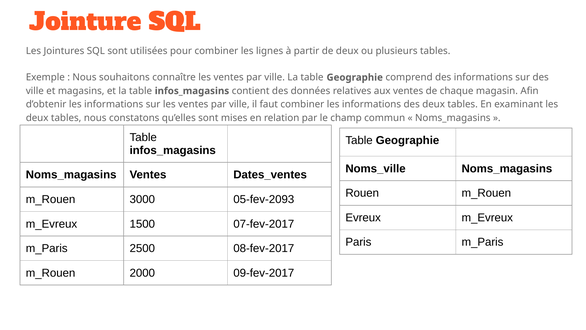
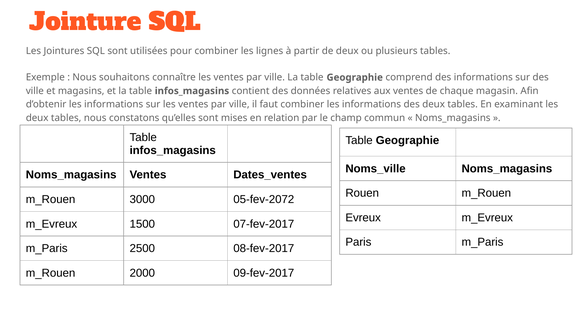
05-fev-2093: 05-fev-2093 -> 05-fev-2072 (264, 199)
